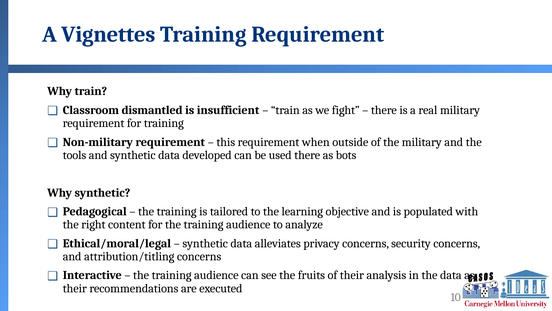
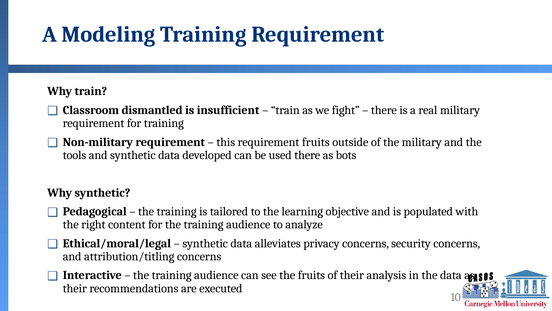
Vignettes: Vignettes -> Modeling (108, 34)
requirement when: when -> fruits (316, 142)
